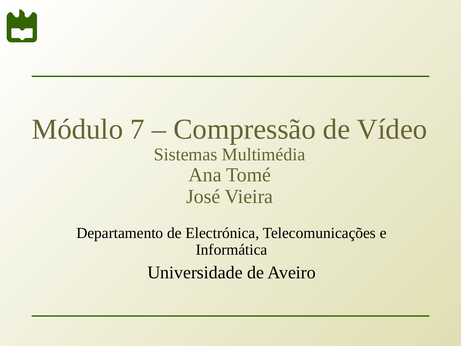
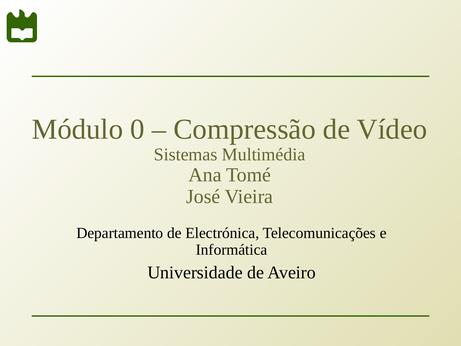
7: 7 -> 0 (137, 129)
